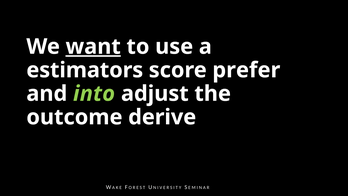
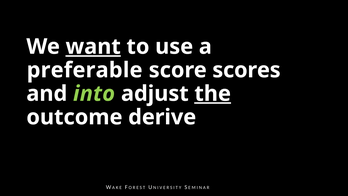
estimators: estimators -> preferable (85, 70)
prefer: prefer -> scores (246, 70)
the underline: none -> present (213, 94)
